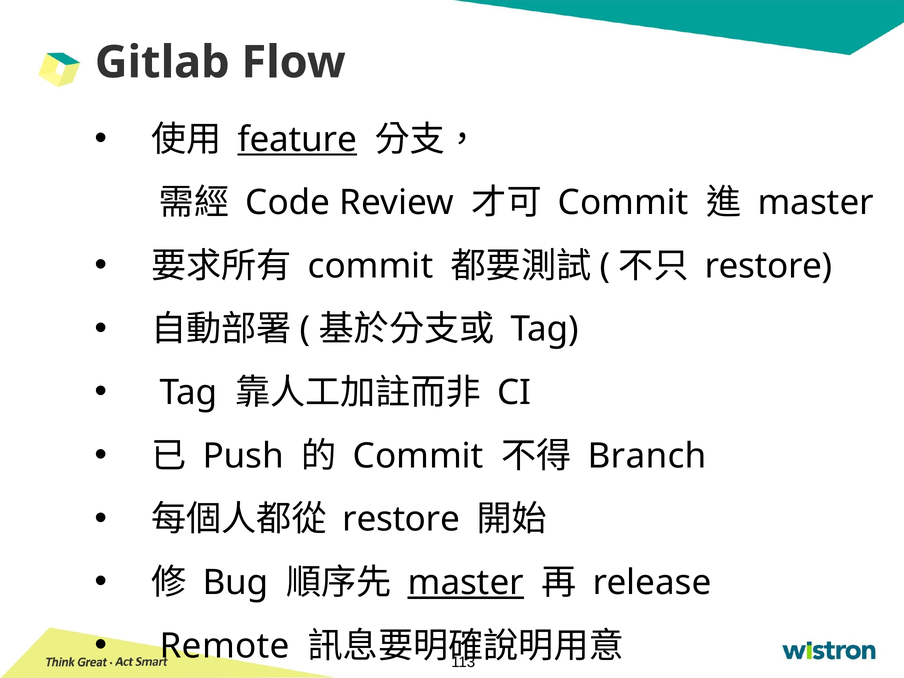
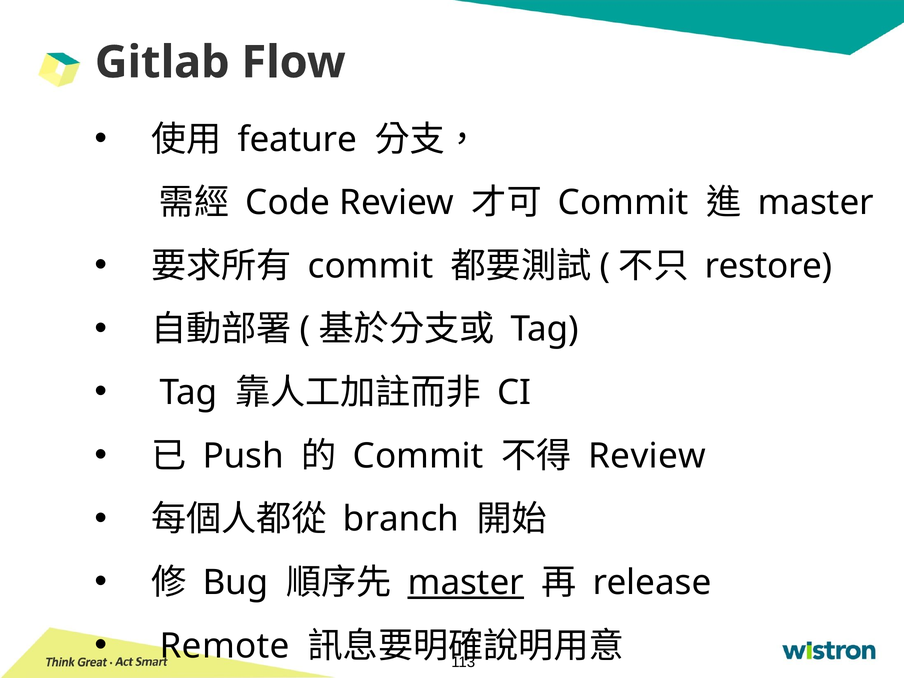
feature underline: present -> none (297, 139)
Branch: Branch -> Review (647, 456)
restore: restore -> branch (401, 519)
